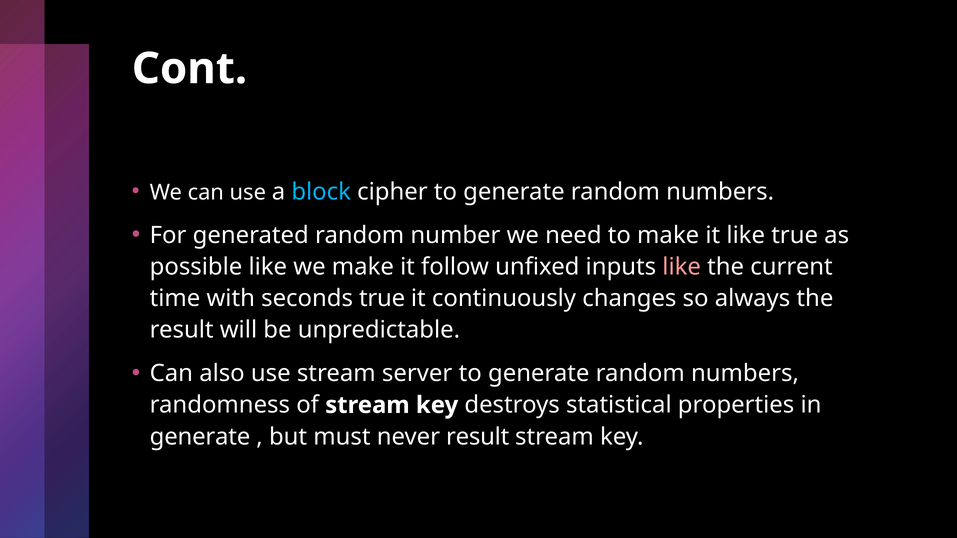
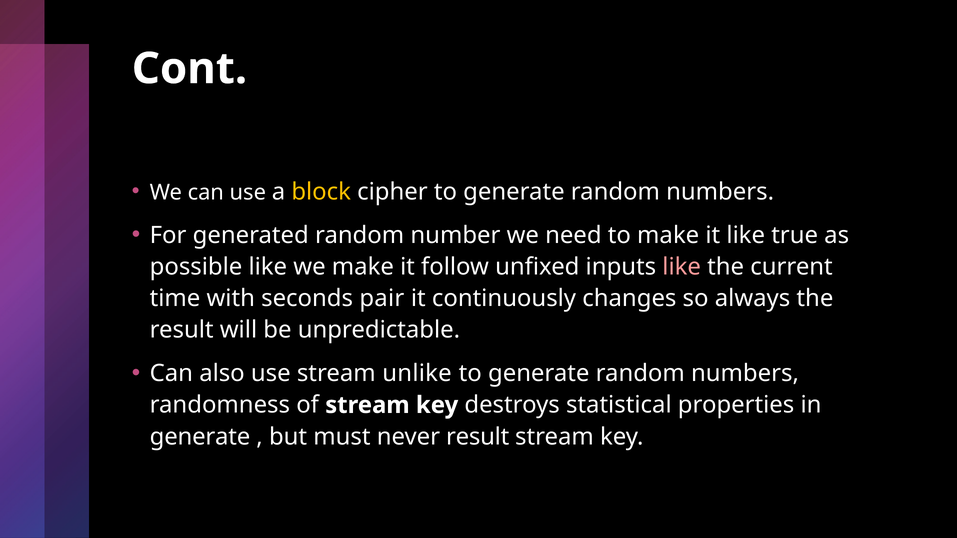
block colour: light blue -> yellow (321, 192)
seconds true: true -> pair (382, 299)
server: server -> unlike (417, 374)
